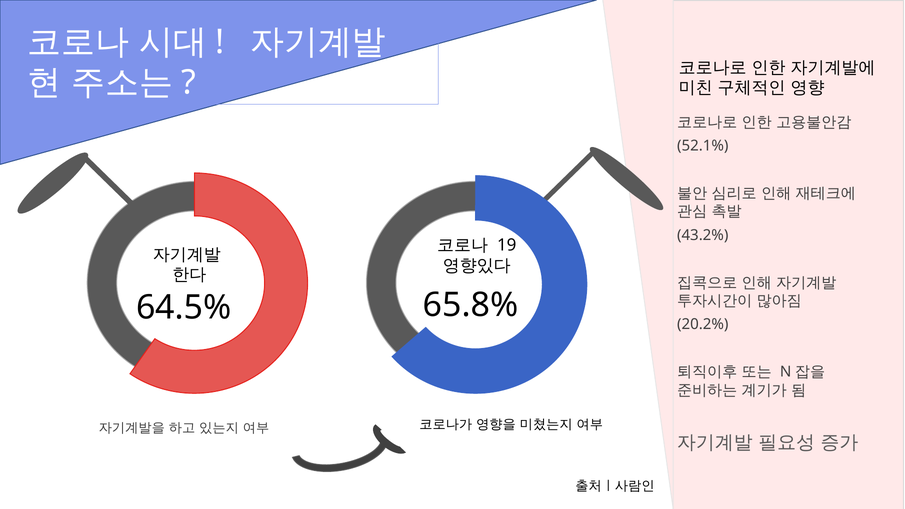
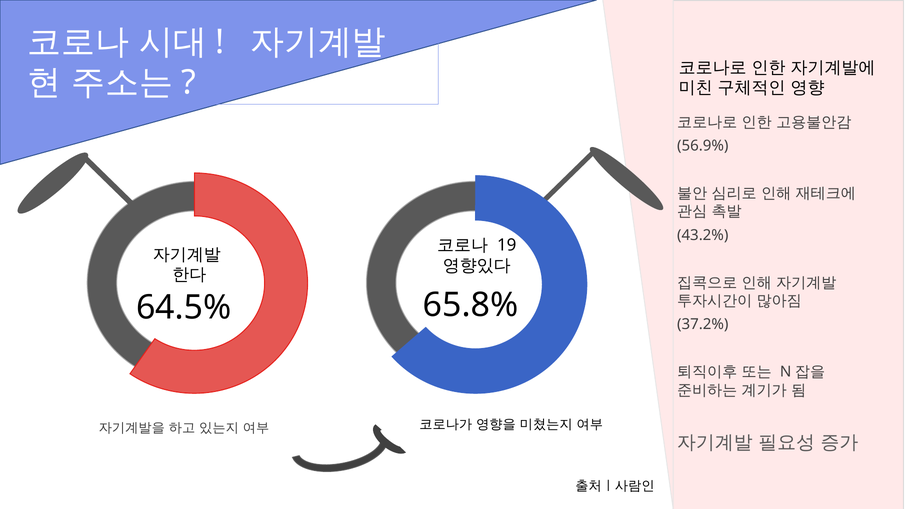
52.1%: 52.1% -> 56.9% (703, 146)
20.2%: 20.2% -> 37.2% (703, 325)
